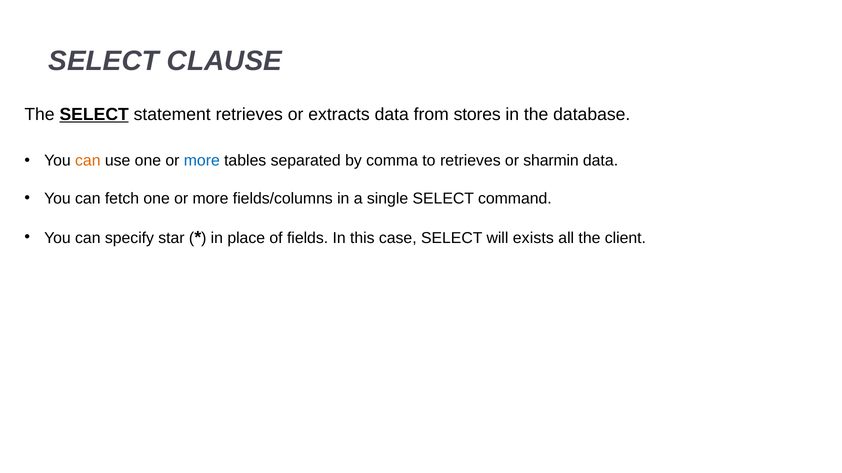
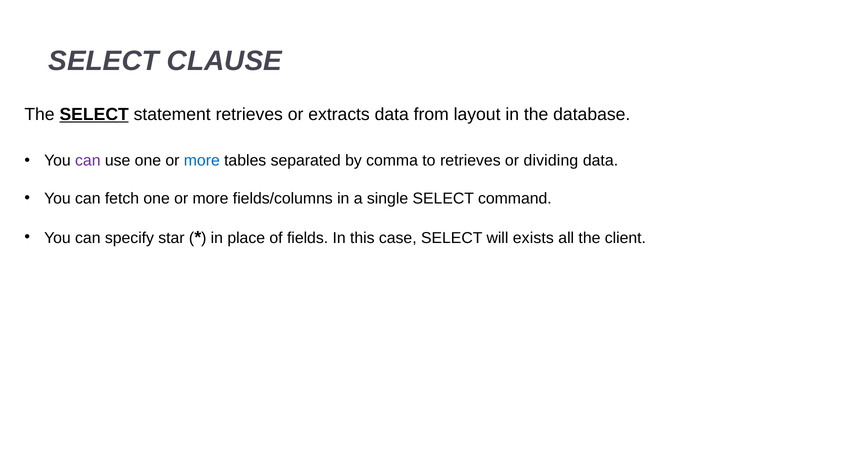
stores: stores -> layout (477, 114)
can colour: orange -> purple (88, 161)
sharmin: sharmin -> dividing (551, 161)
